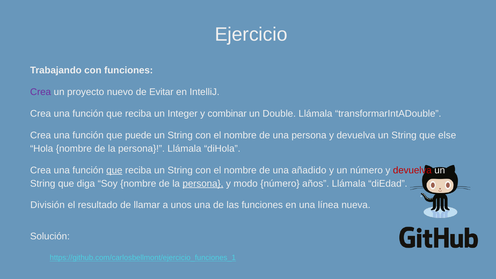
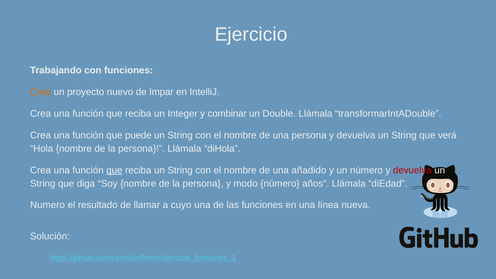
Crea colour: purple -> orange (41, 92)
Evitar: Evitar -> Impar (161, 92)
else: else -> verá (447, 135)
persona underline: present -> none (203, 184)
División: División -> Numero (48, 205)
unos: unos -> cuyo (181, 205)
